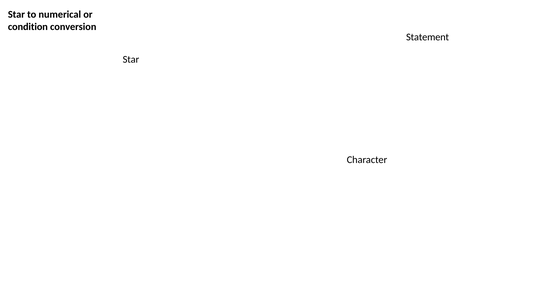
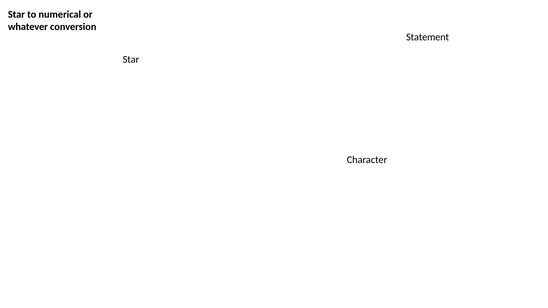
condition: condition -> whatever (28, 27)
